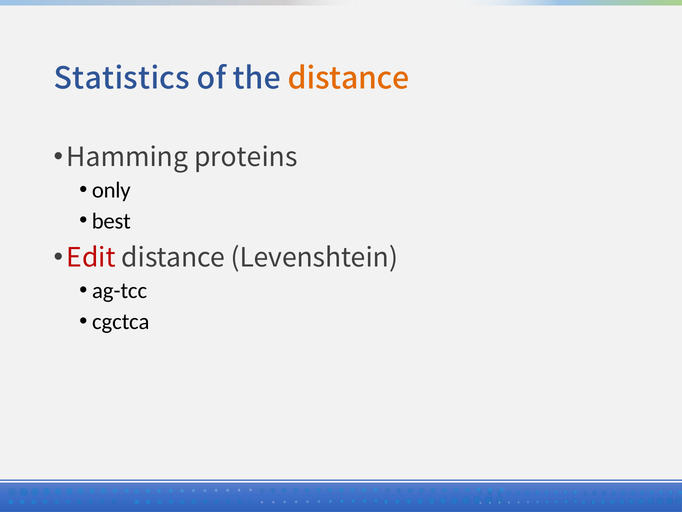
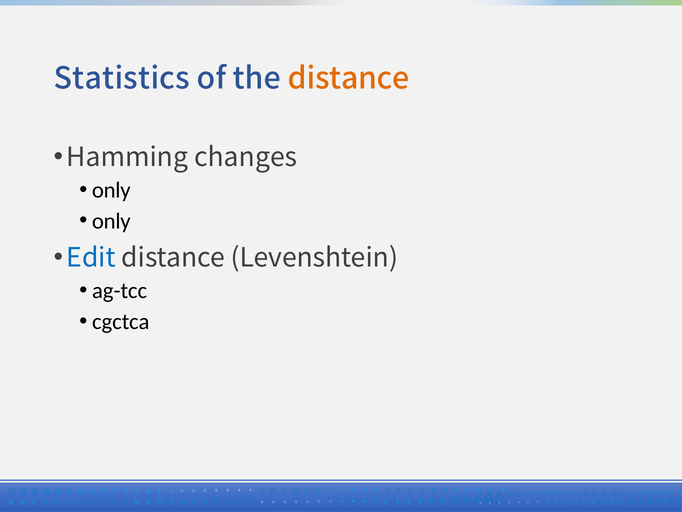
proteins: proteins -> changes (246, 157)
best: best -> only (111, 221)
Edit colour: red -> blue (91, 258)
